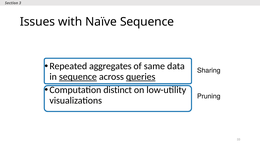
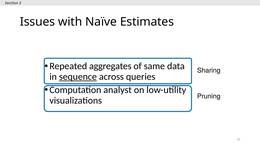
Naïve Sequence: Sequence -> Estimates (147, 22)
queries underline: present -> none (141, 77)
distinct: distinct -> analyst (118, 90)
